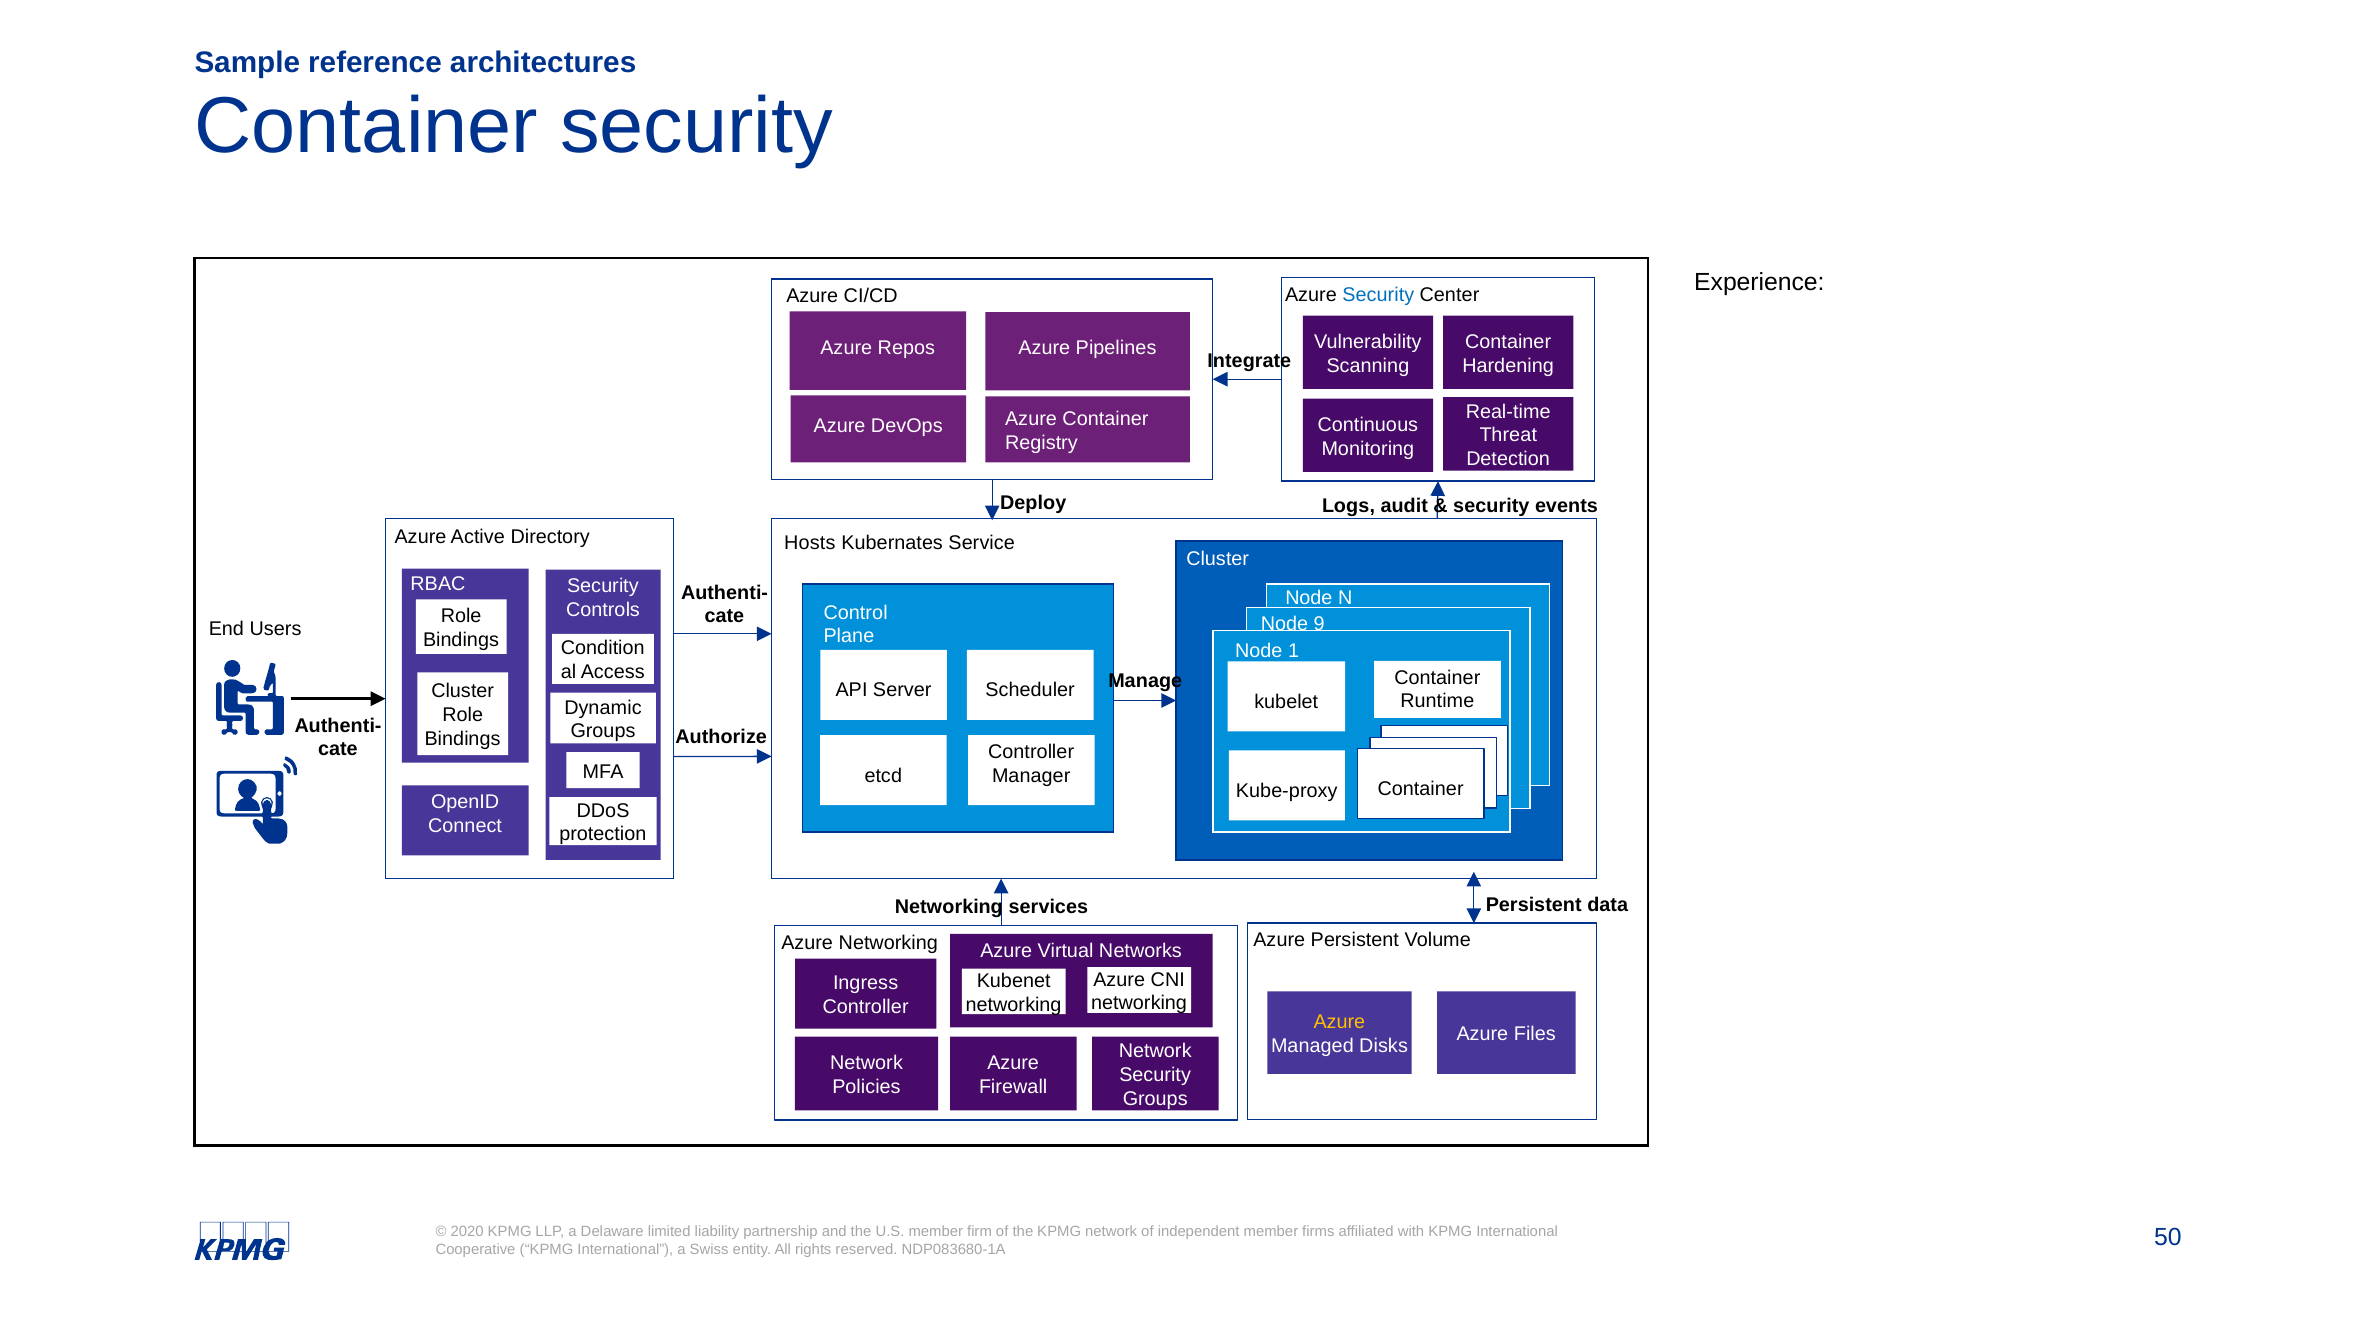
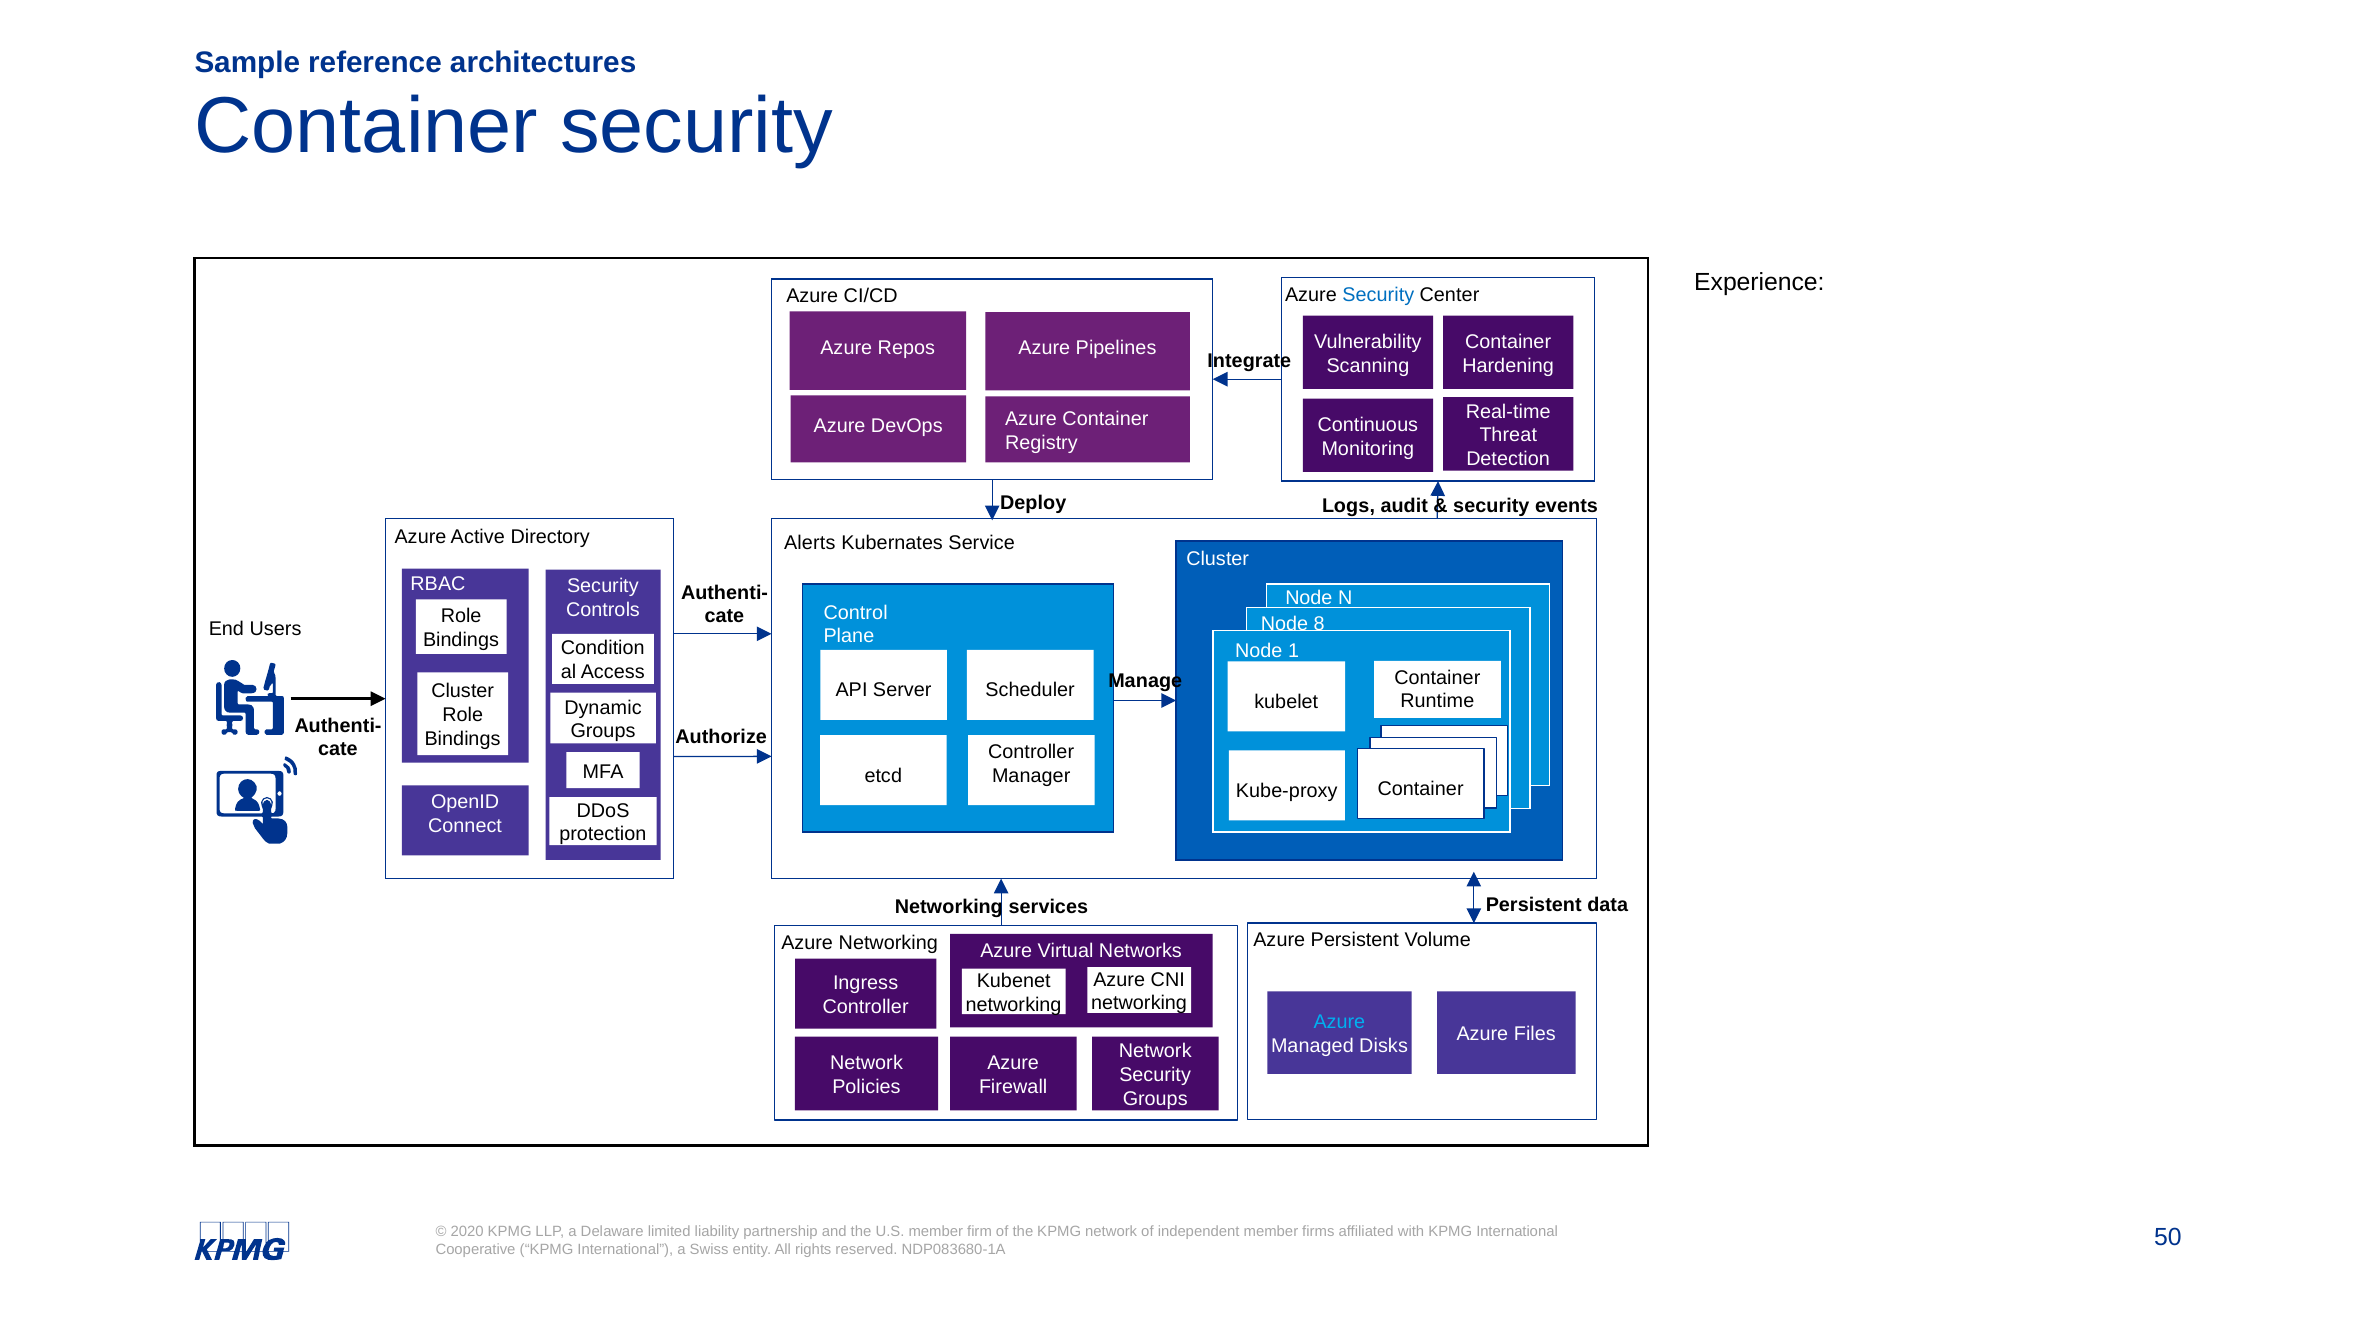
Hosts: Hosts -> Alerts (810, 543)
9: 9 -> 8 (1319, 624)
Azure colour: yellow -> light blue (1339, 1022)
